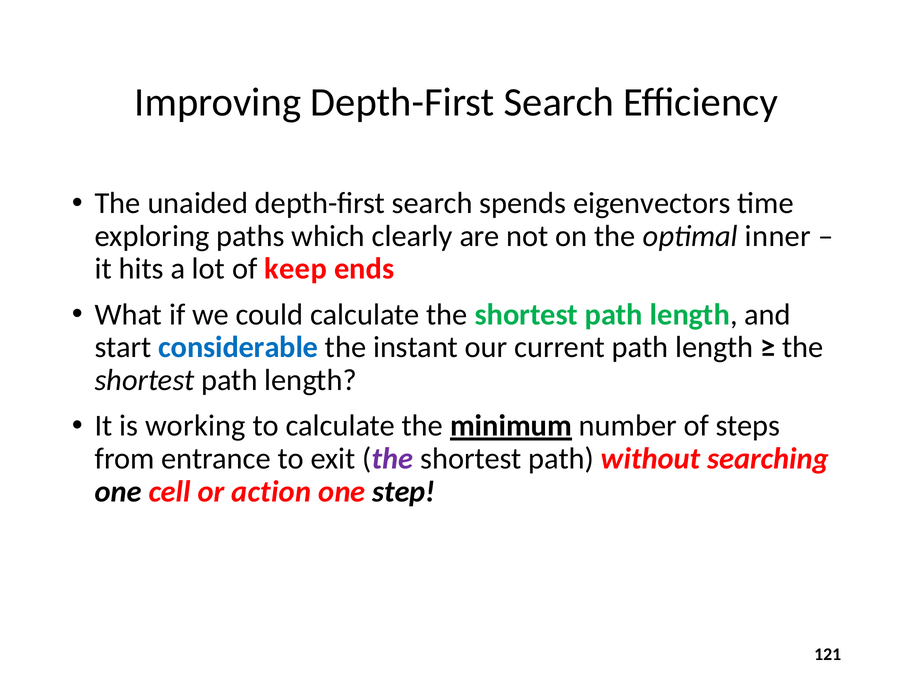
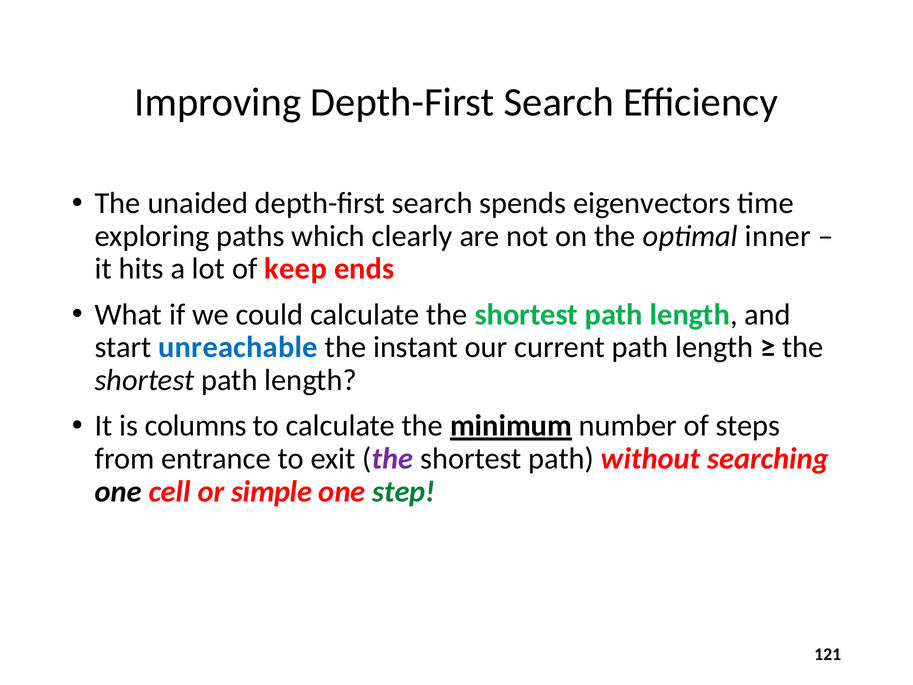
considerable: considerable -> unreachable (238, 347)
working: working -> columns (196, 426)
action: action -> simple (272, 491)
step colour: black -> green (404, 491)
